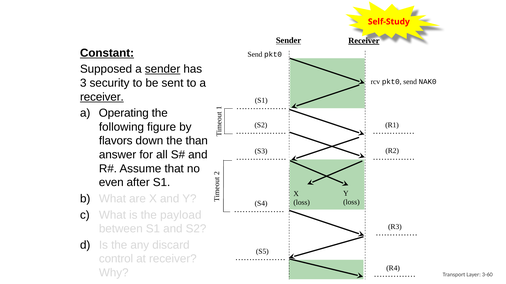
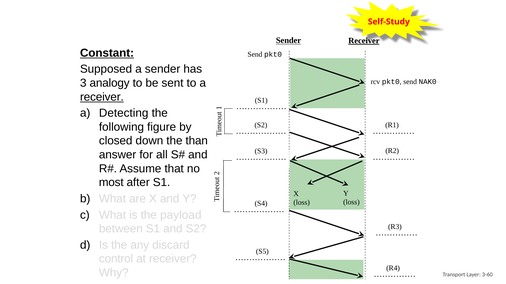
sender underline: present -> none (163, 69)
security: security -> analogy (110, 83)
Operating: Operating -> Detecting (124, 113)
flavors: flavors -> closed (116, 141)
even: even -> most (111, 183)
